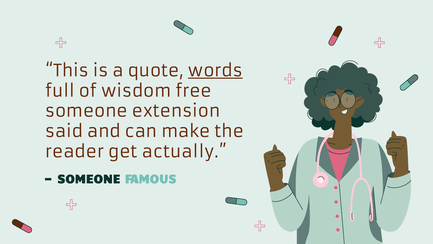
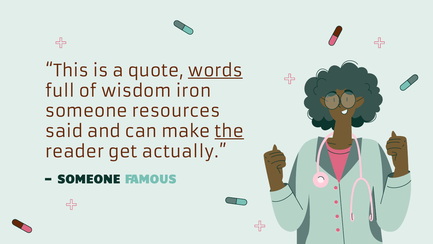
free: free -> iron (194, 91)
extension: extension -> resources (176, 111)
the underline: none -> present (229, 131)
